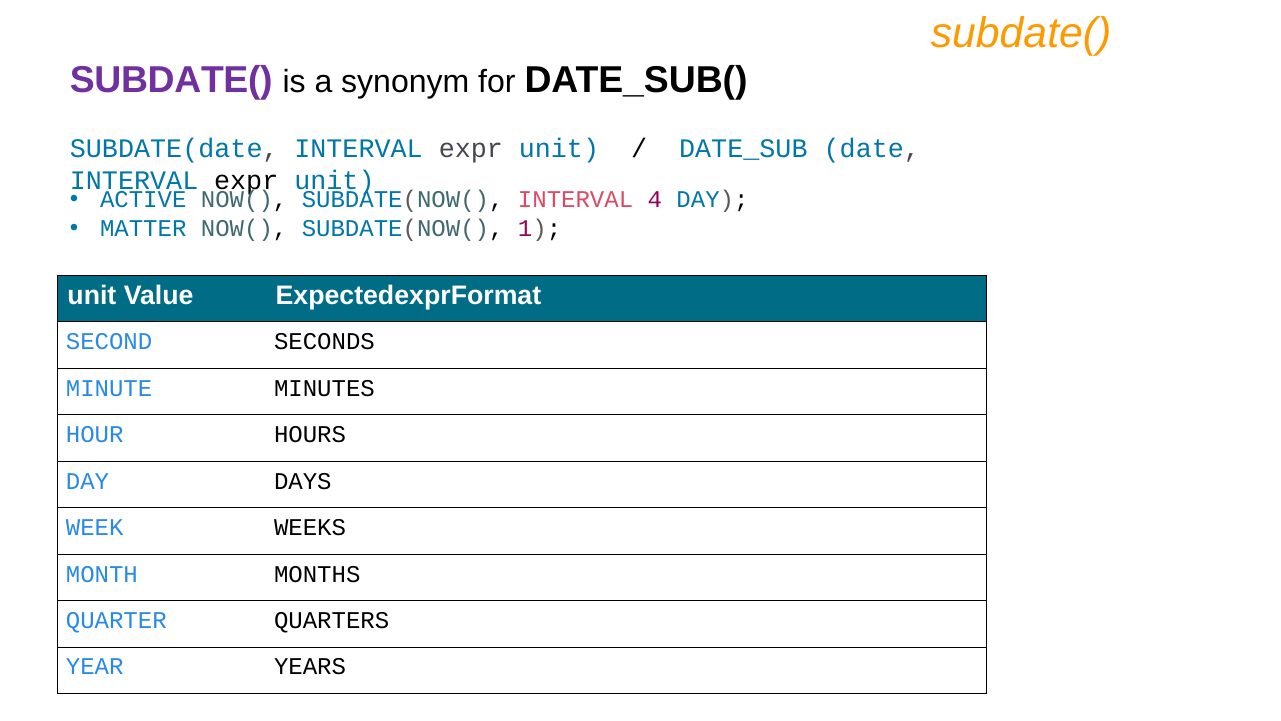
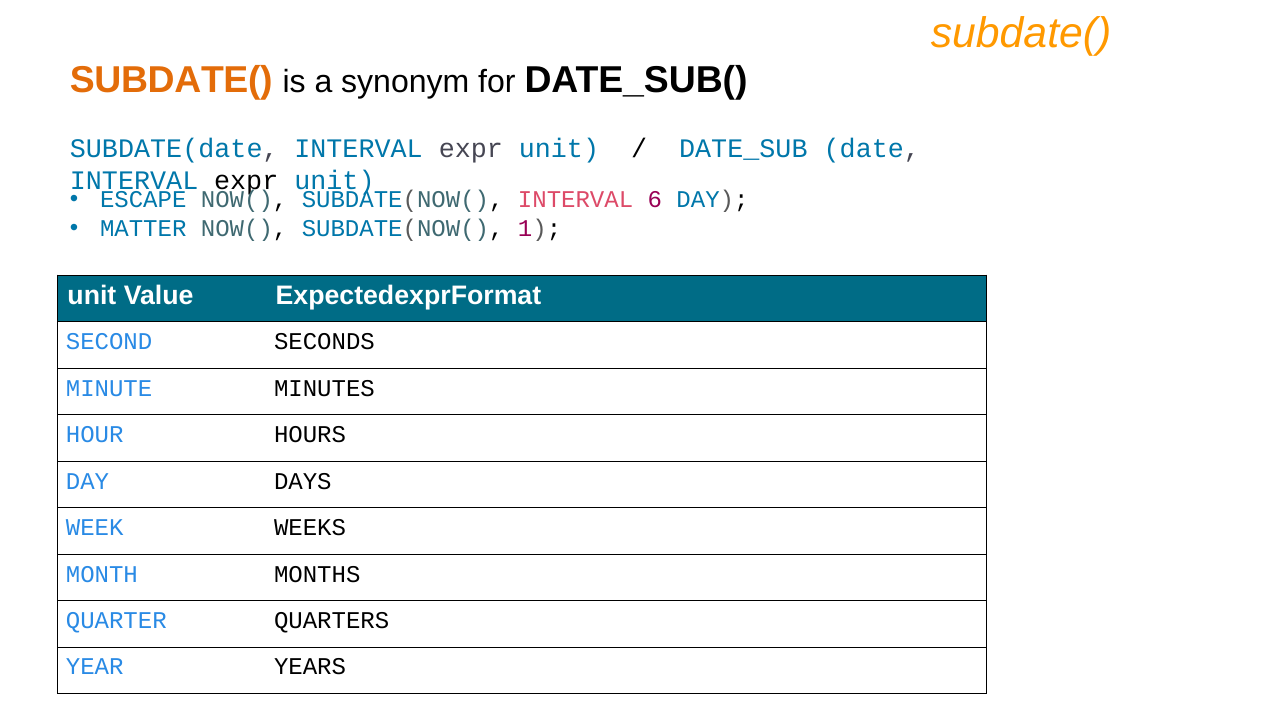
SUBDATE( colour: purple -> orange (171, 80)
ACTIVE: ACTIVE -> ESCAPE (143, 199)
4: 4 -> 6 (655, 199)
